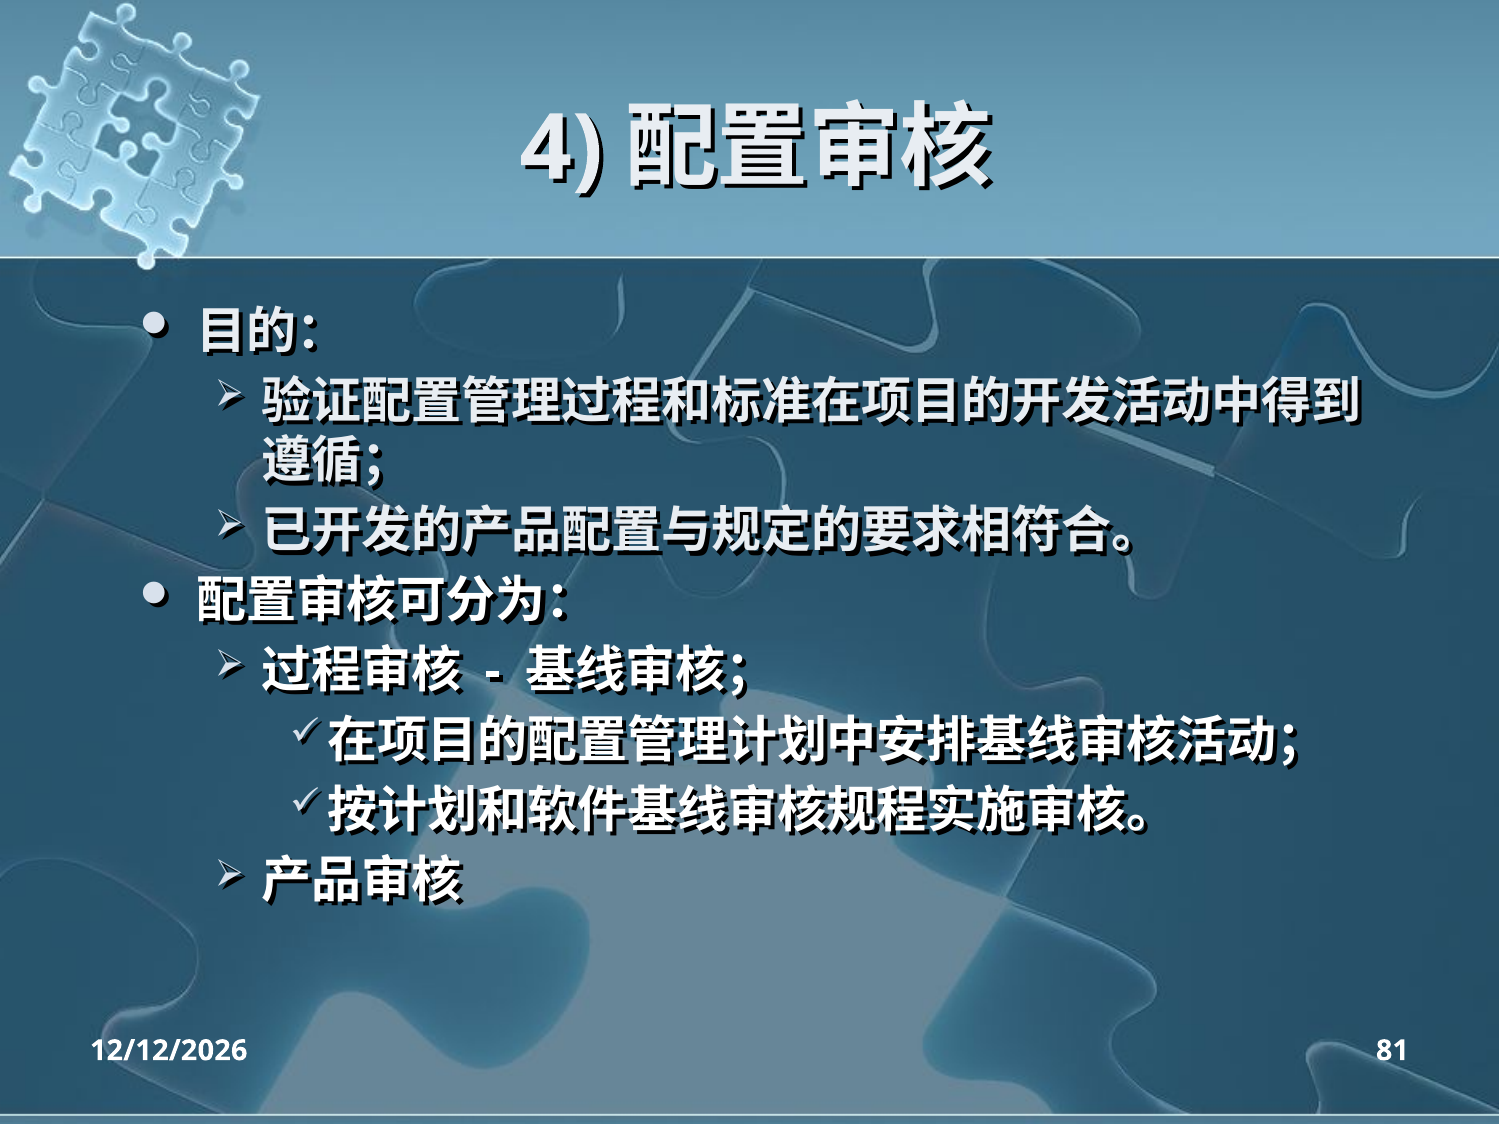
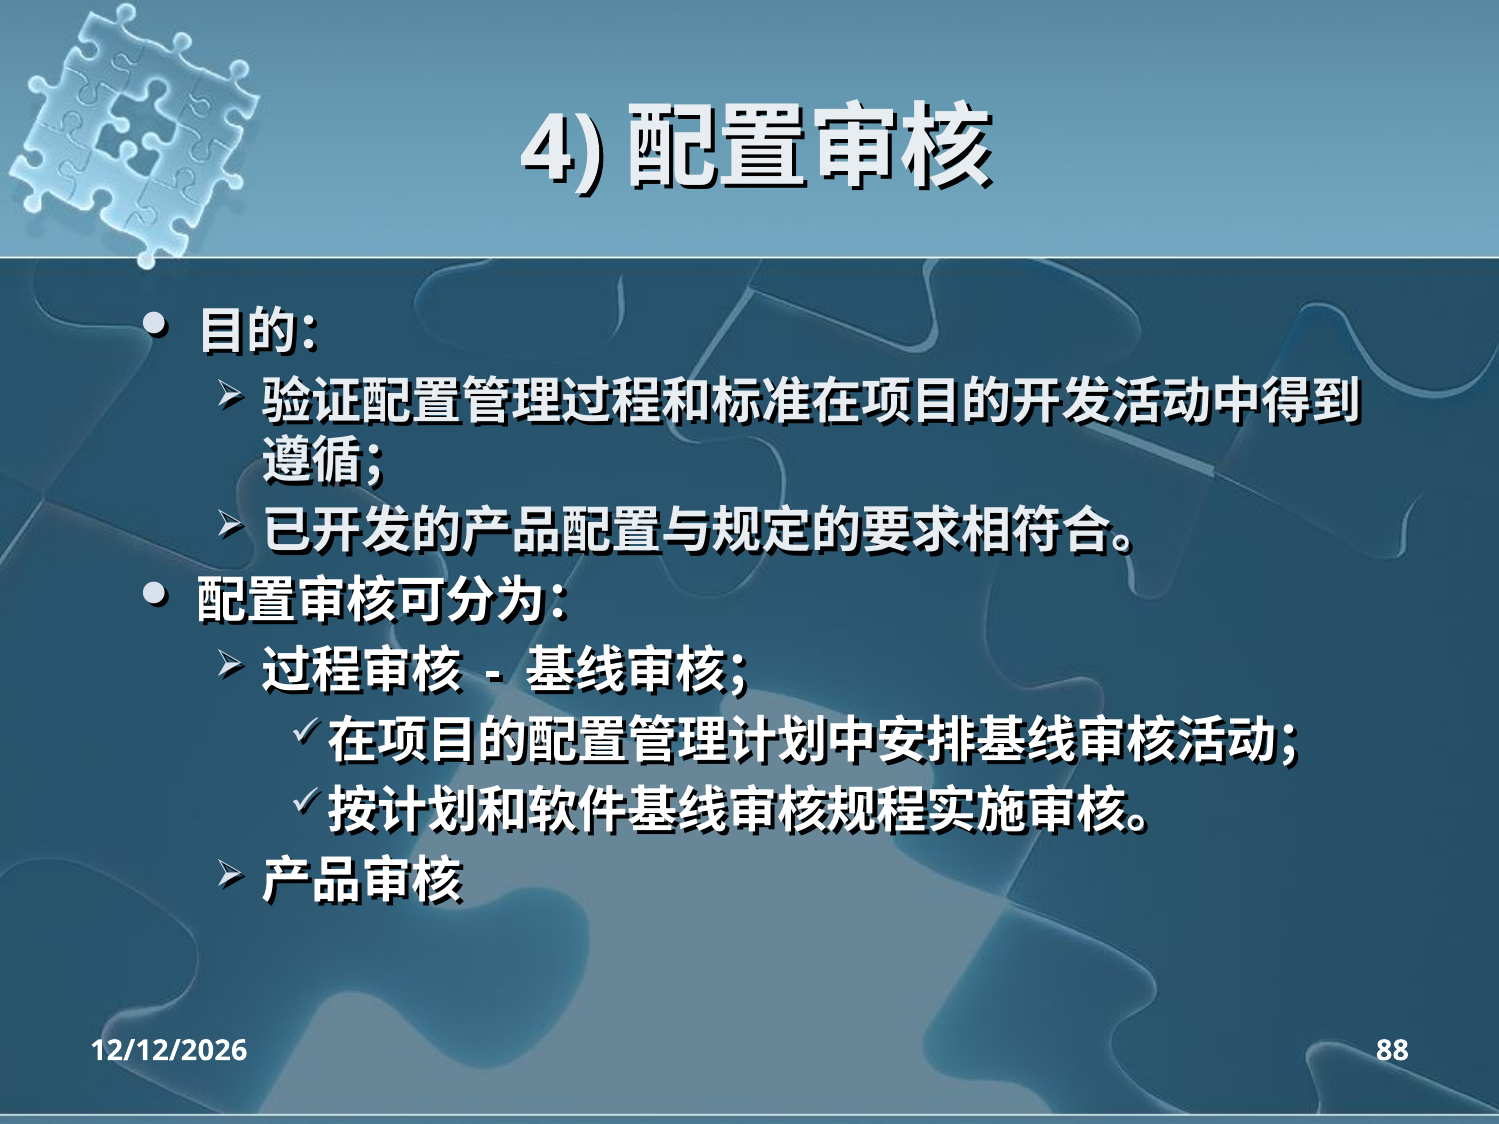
81: 81 -> 88 (1392, 1051)
